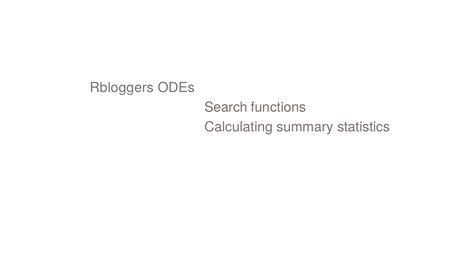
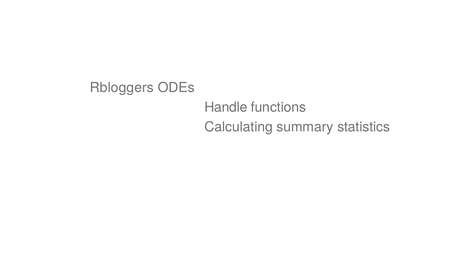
Search: Search -> Handle (226, 107)
